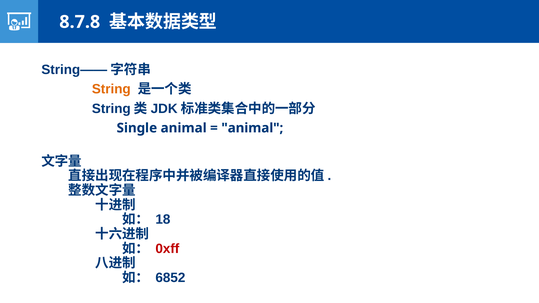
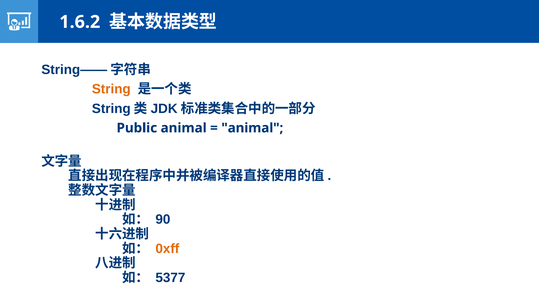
8.7.8: 8.7.8 -> 1.6.2 (80, 22)
Single: Single -> Public (137, 128)
18: 18 -> 90 (163, 220)
0xff colour: red -> orange (167, 249)
6852: 6852 -> 5377 (170, 278)
